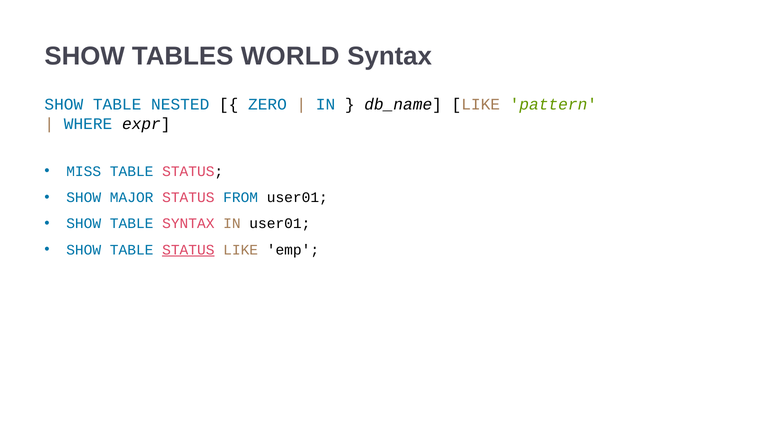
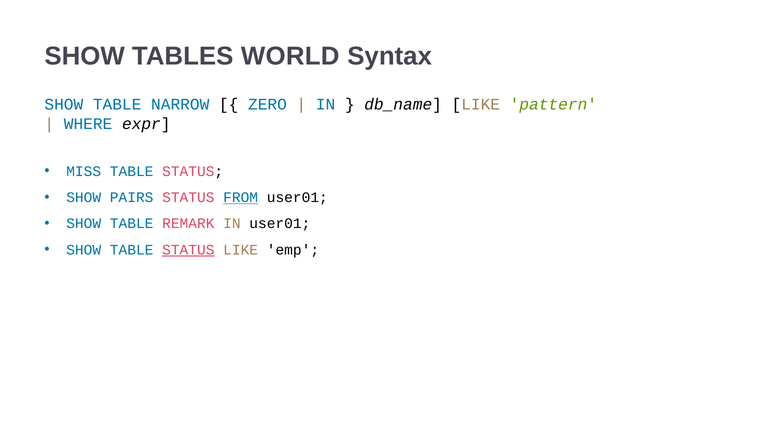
NESTED: NESTED -> NARROW (180, 104)
MAJOR: MAJOR -> PAIRS (132, 197)
FROM underline: none -> present (241, 197)
TABLE SYNTAX: SYNTAX -> REMARK (188, 224)
